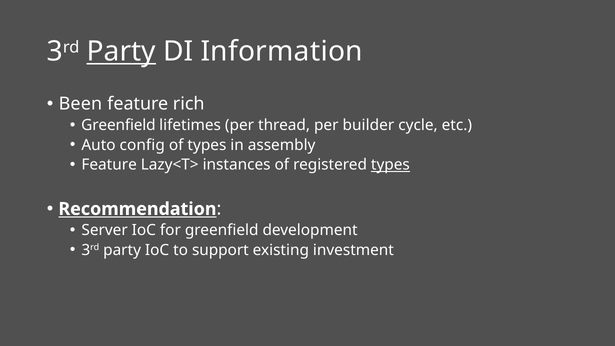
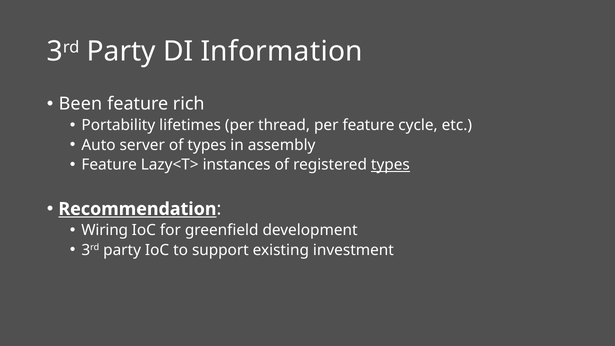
Party underline: present -> none (121, 52)
Greenfield: Greenfield -> Portability (118, 125)
per builder: builder -> feature (368, 125)
config: config -> server (142, 145)
Server: Server -> Wiring (105, 230)
